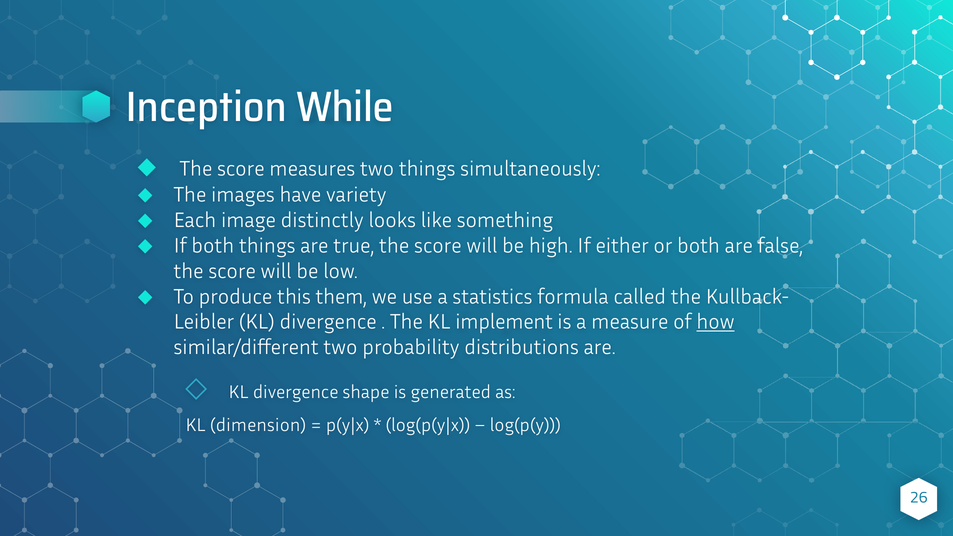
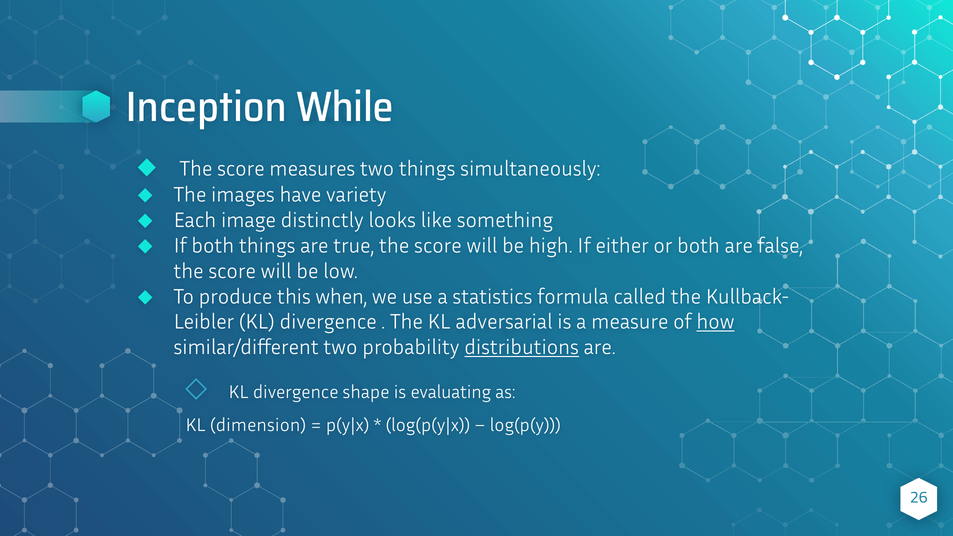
them: them -> when (341, 297)
implement: implement -> adversarial (504, 322)
distributions underline: none -> present (522, 347)
generated: generated -> evaluating (451, 392)
